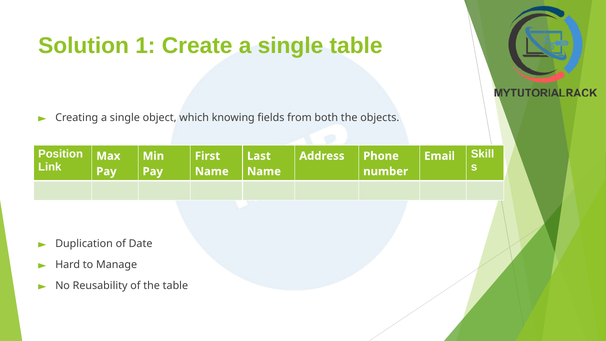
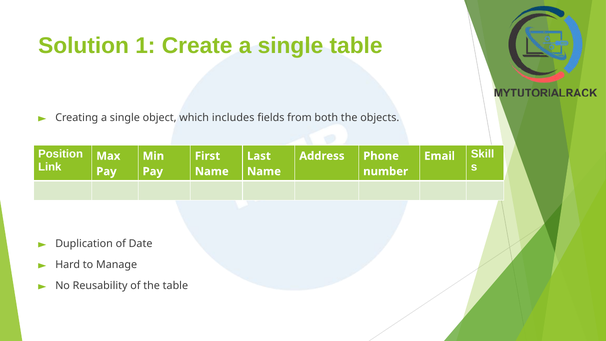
knowing: knowing -> includes (233, 118)
